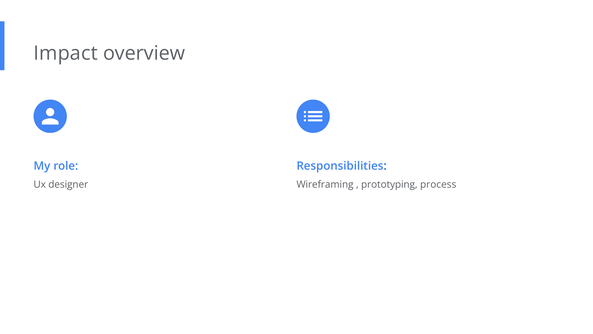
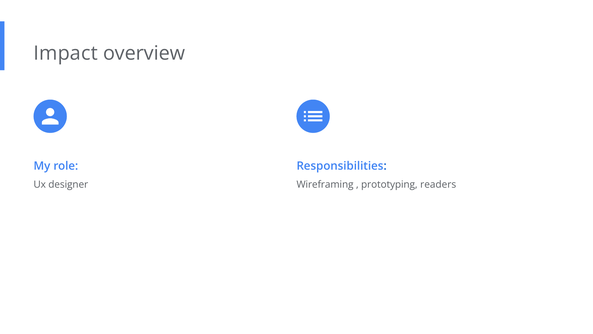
process: process -> readers (438, 184)
